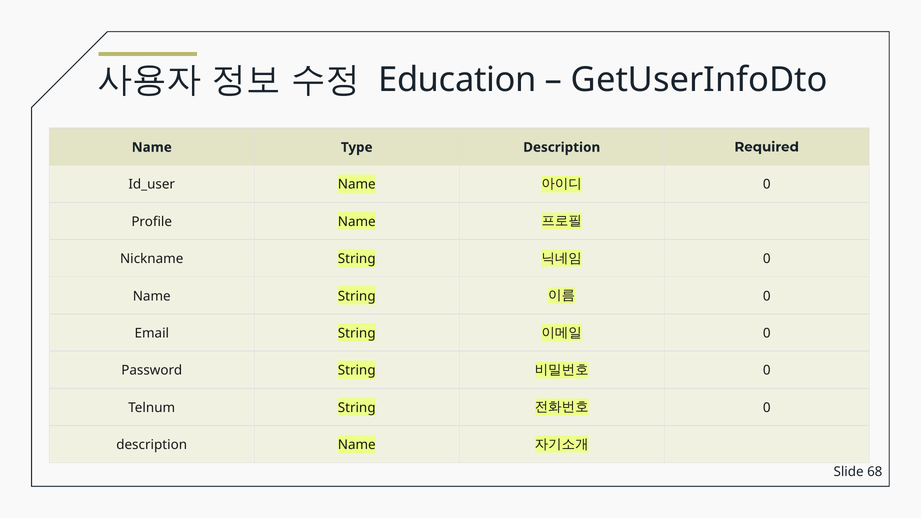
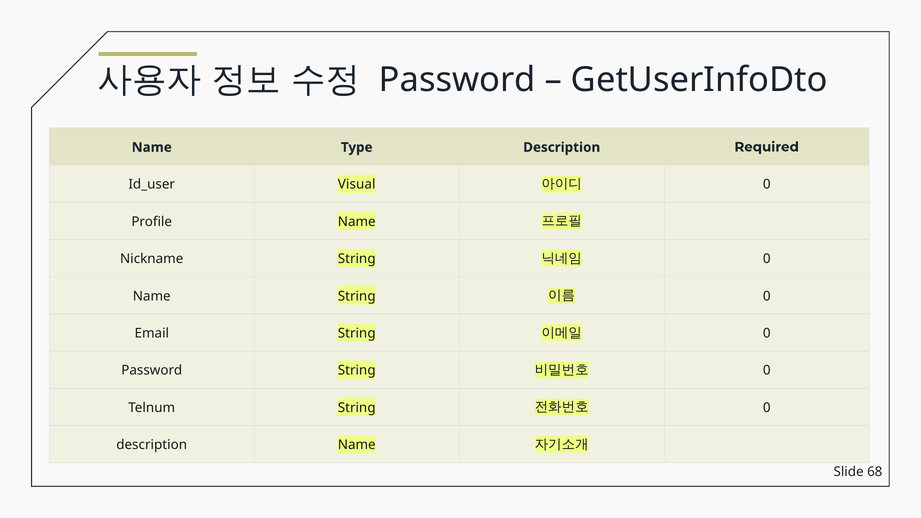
Education: Education -> Password (457, 80)
Name: Name -> Visual (357, 185)
